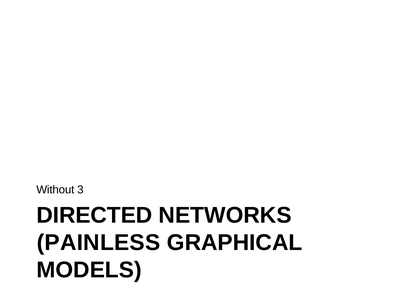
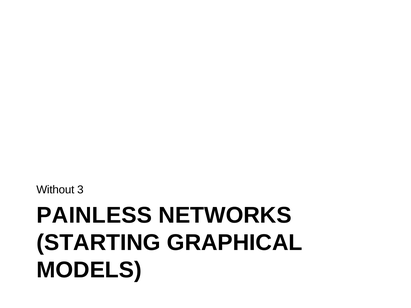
DIRECTED: DIRECTED -> PAINLESS (94, 215)
PAINLESS: PAINLESS -> STARTING (99, 243)
